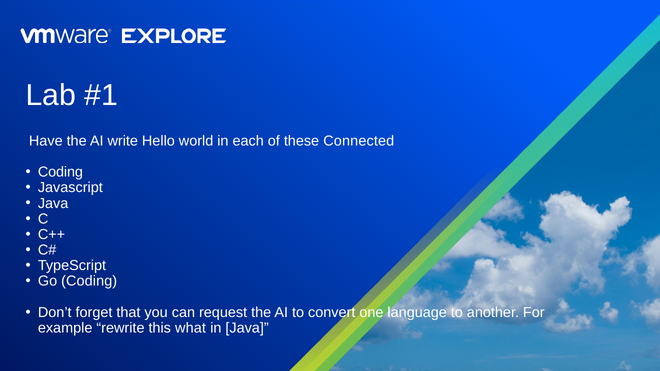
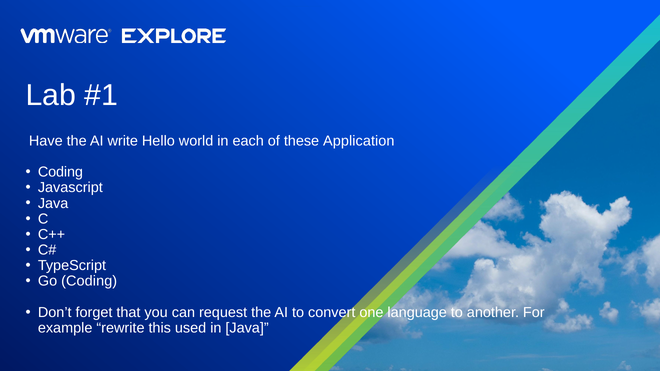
Connected: Connected -> Application (359, 141)
what: what -> used (191, 328)
